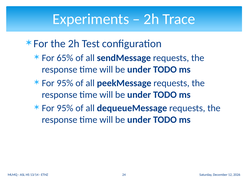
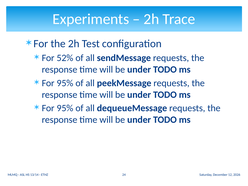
65%: 65% -> 52% (65, 58)
